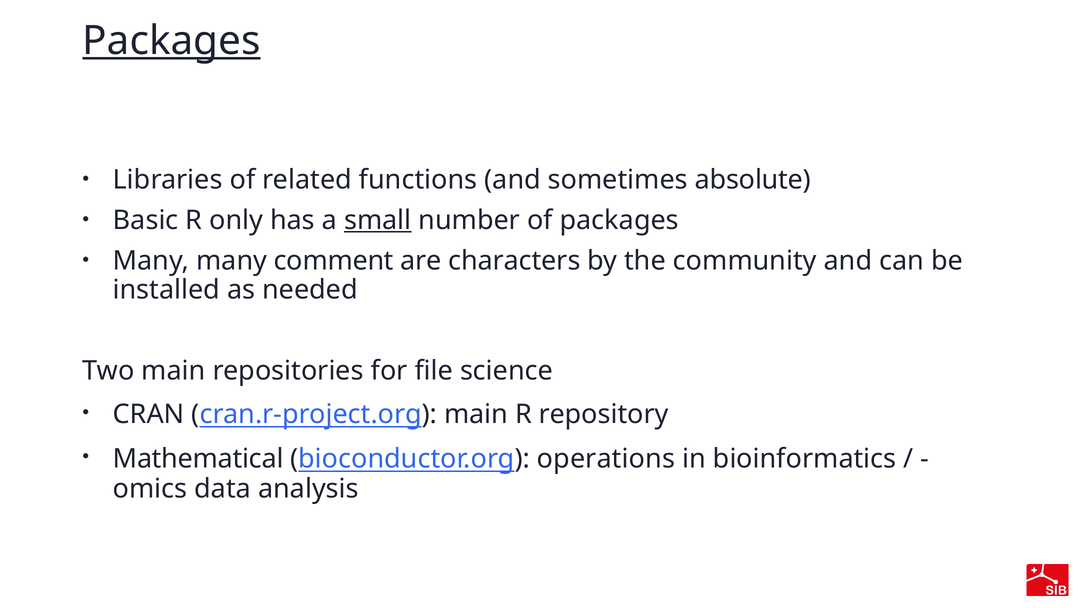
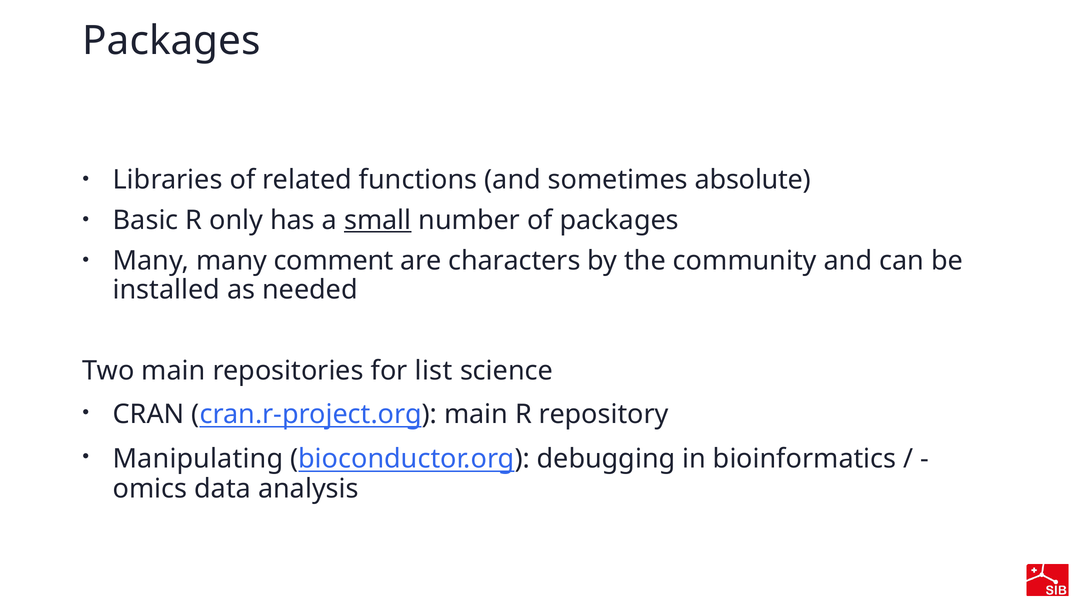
Packages underline: present -> none (172, 41)
file: file -> list (434, 371)
Mathematical: Mathematical -> Manipulating (198, 459)
operations: operations -> debugging (606, 459)
